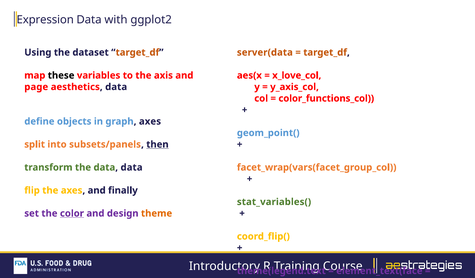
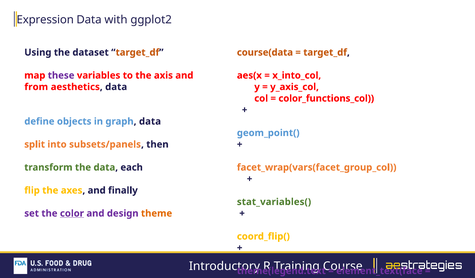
server(data: server(data -> course(data (265, 52)
these colour: black -> purple (61, 75)
x_love_col: x_love_col -> x_into_col (297, 75)
page: page -> from (36, 87)
graph axes: axes -> data (150, 122)
then underline: present -> none (157, 145)
data data: data -> each (132, 168)
